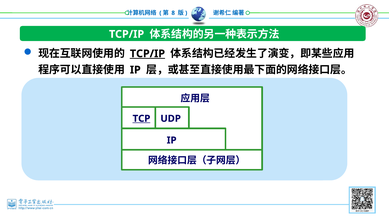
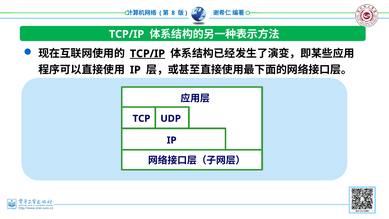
TCP underline: present -> none (141, 118)
